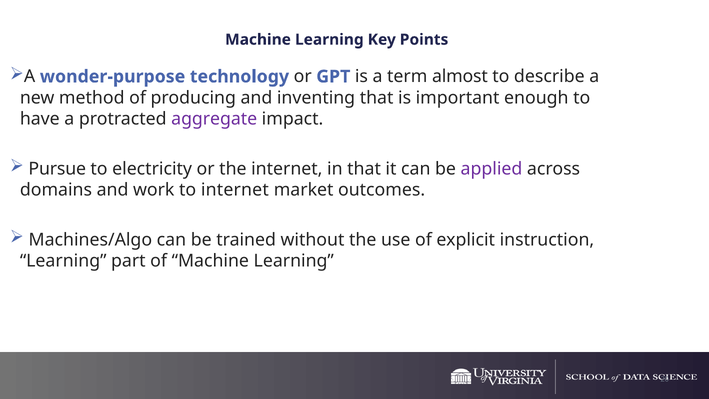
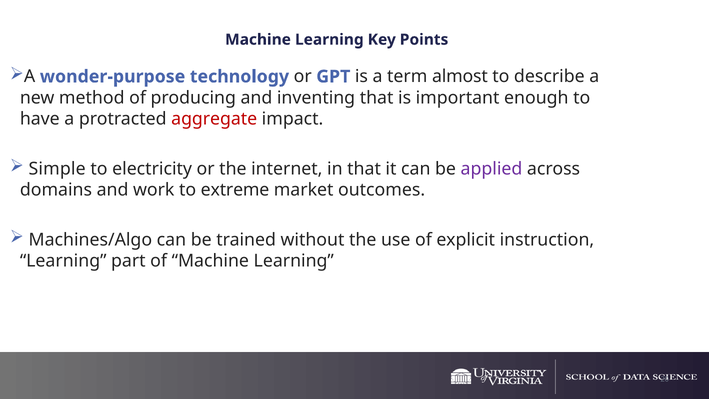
aggregate colour: purple -> red (214, 119)
Pursue: Pursue -> Simple (57, 169)
to internet: internet -> extreme (235, 190)
